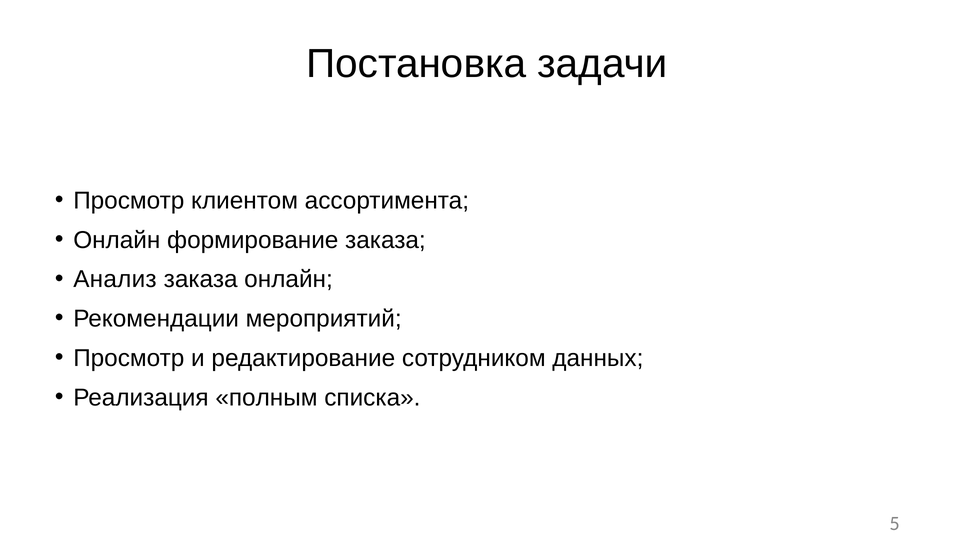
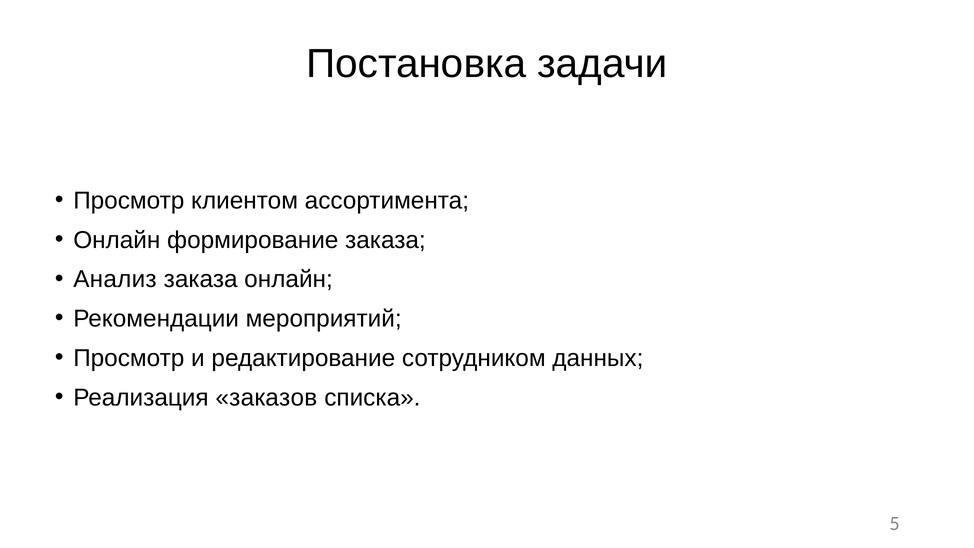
полным: полным -> заказов (266, 397)
